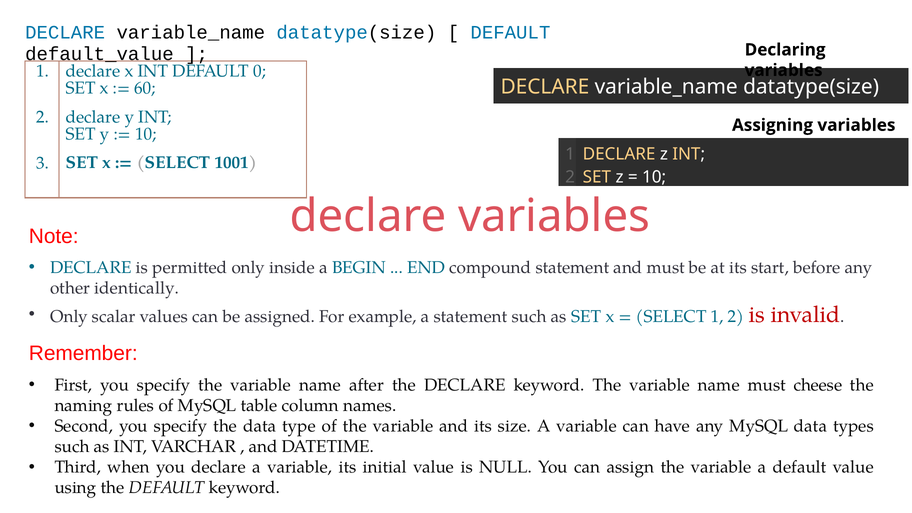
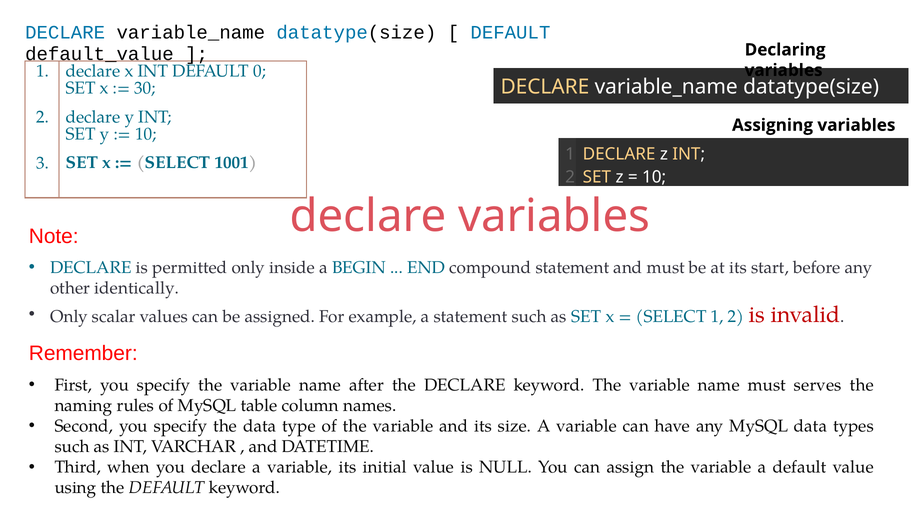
60: 60 -> 30 (145, 88)
cheese: cheese -> serves (818, 385)
